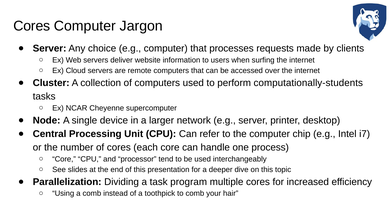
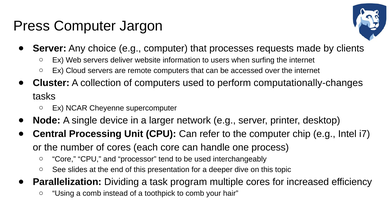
Cores: Cores -> Press (32, 26)
computationally-students: computationally-students -> computationally-changes (308, 83)
